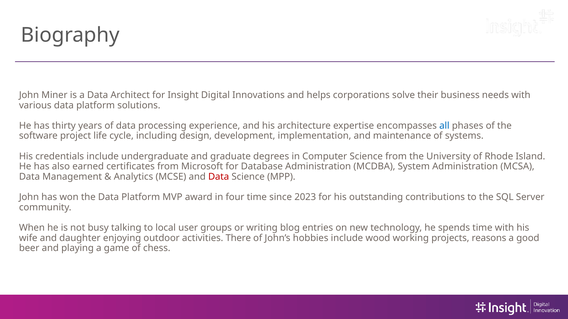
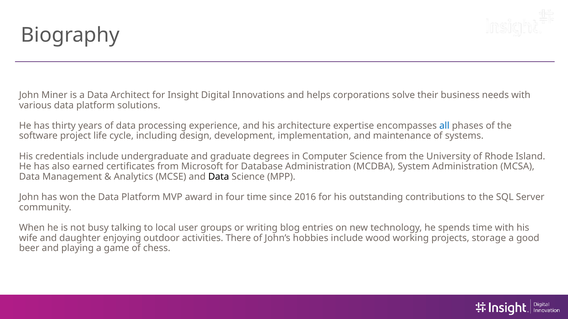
Data colour: red -> black (219, 177)
2023: 2023 -> 2016 (305, 197)
reasons: reasons -> storage (489, 238)
